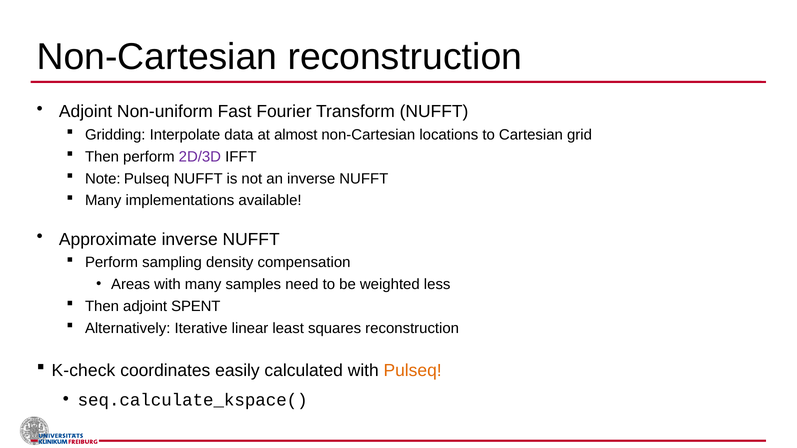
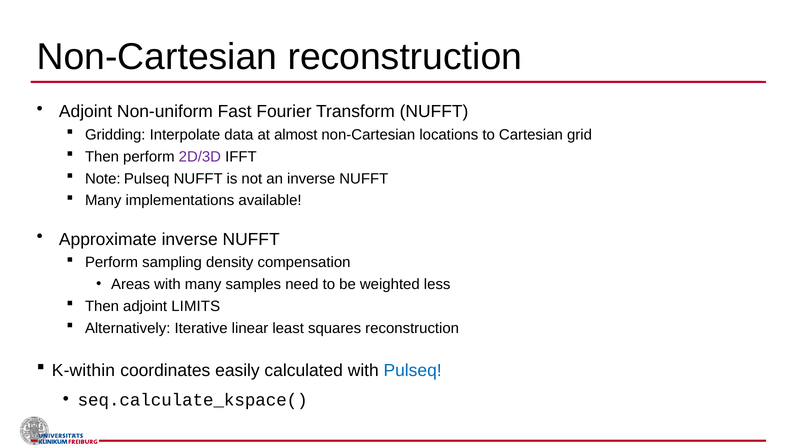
SPENT: SPENT -> LIMITS (196, 306)
K-check: K-check -> K-within (83, 371)
Pulseq colour: orange -> blue (413, 371)
